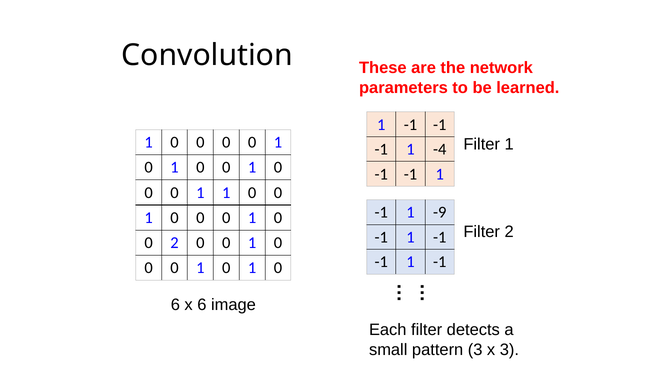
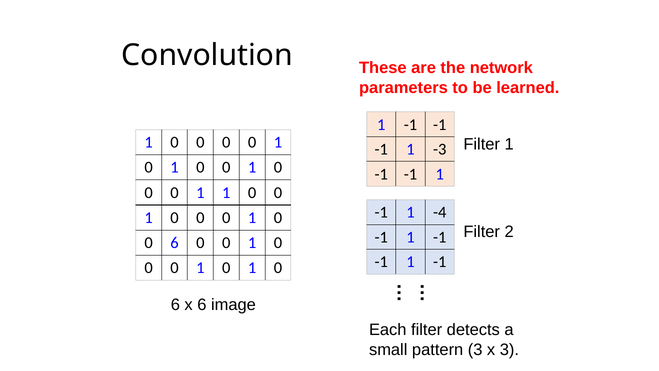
-4: -4 -> -3 (440, 149)
-9: -9 -> -4 (440, 212)
2: 2 -> 6 (174, 243)
